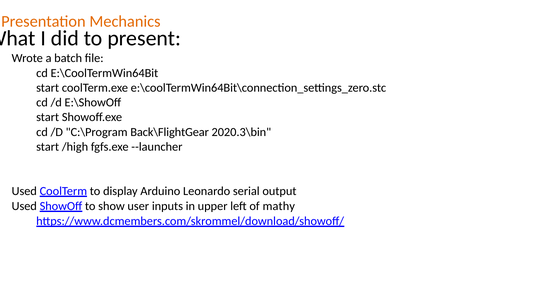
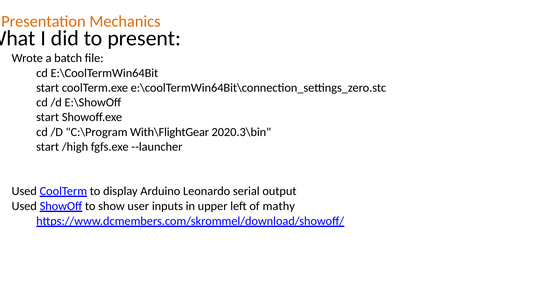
Back\FlightGear: Back\FlightGear -> With\FlightGear (170, 132)
